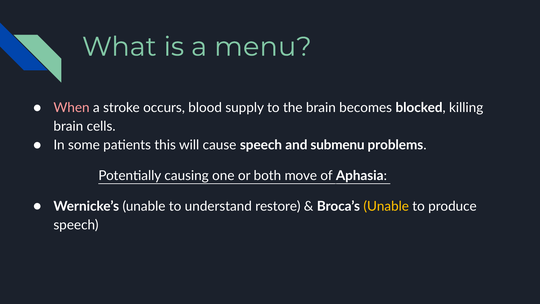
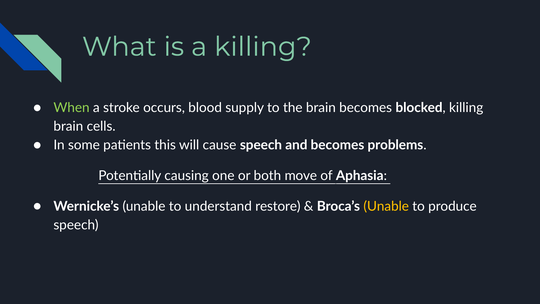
a menu: menu -> killing (263, 47)
When colour: pink -> light green (72, 108)
and submenu: submenu -> becomes (337, 145)
